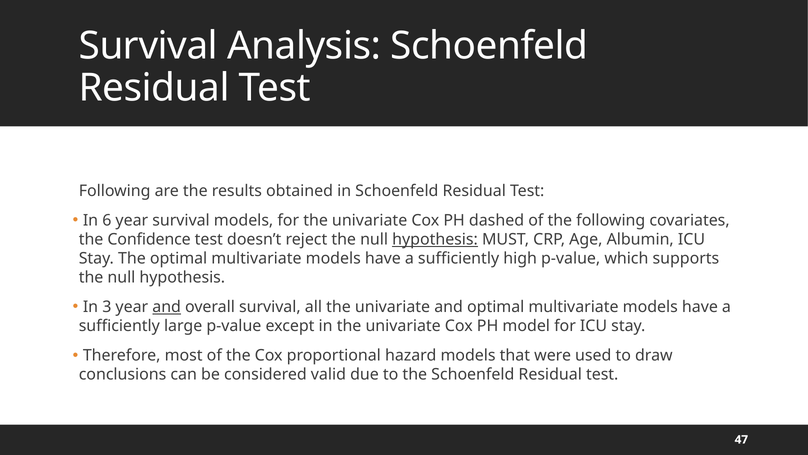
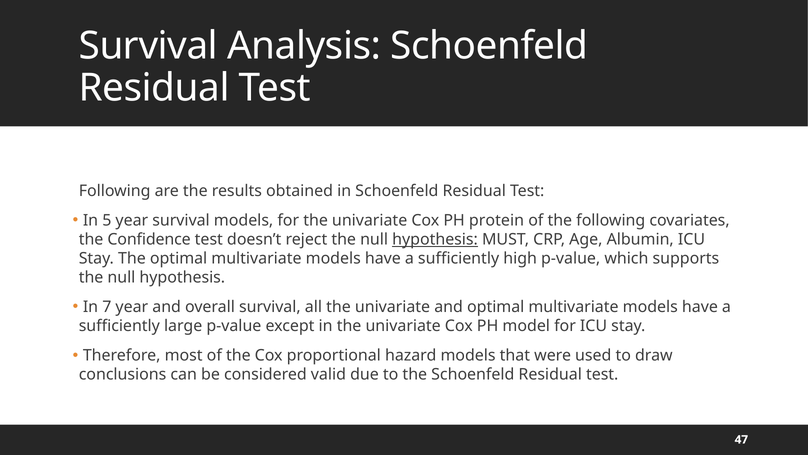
6: 6 -> 5 (107, 220)
dashed: dashed -> protein (497, 220)
3: 3 -> 7 (107, 307)
and underline: present -> none (167, 307)
